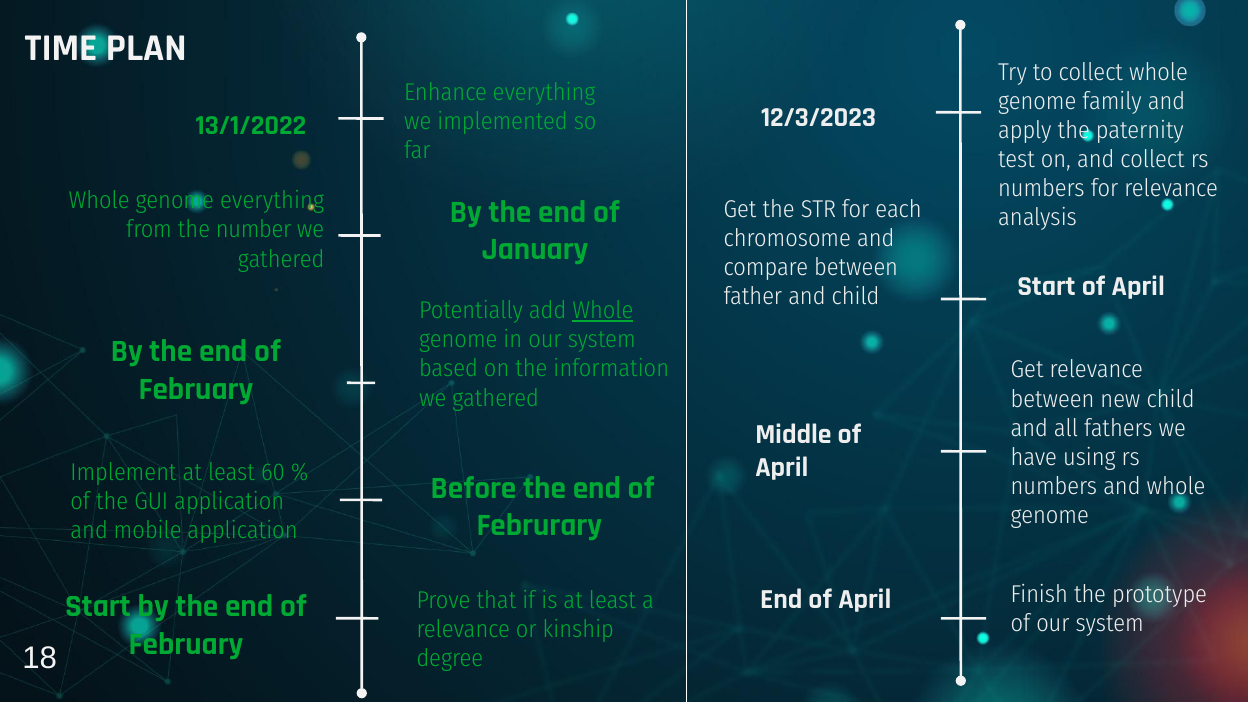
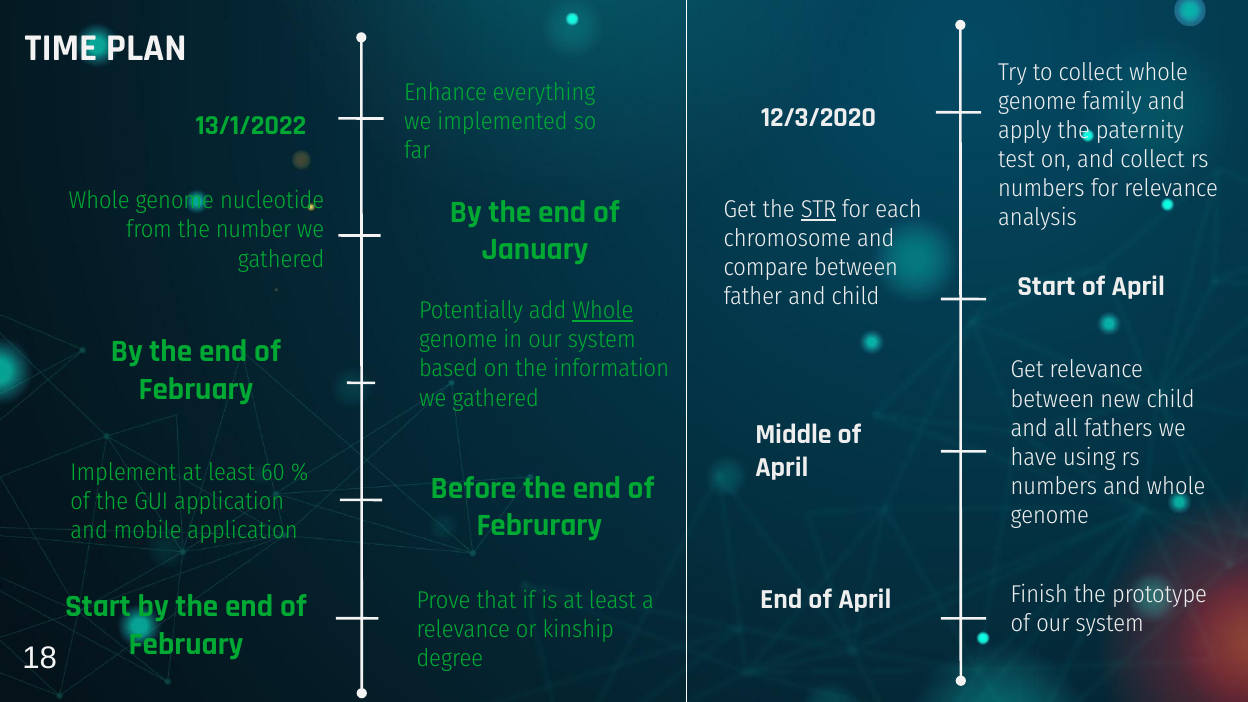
12/3/2023: 12/3/2023 -> 12/3/2020 (819, 118)
genome everything: everything -> nucleotide (272, 201)
STR underline: none -> present (818, 210)
